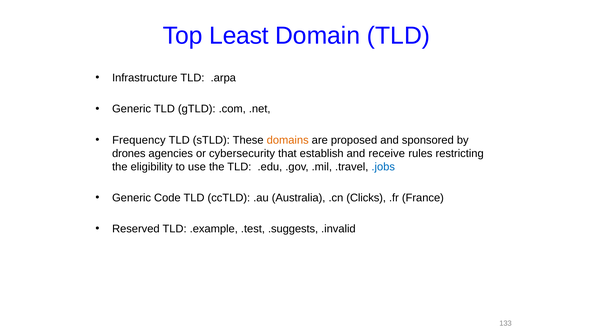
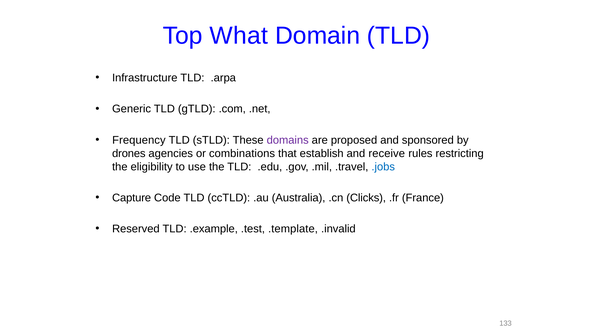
Least: Least -> What (239, 36)
domains colour: orange -> purple (288, 140)
cybersecurity: cybersecurity -> combinations (242, 154)
Generic: Generic -> Capture (132, 198)
.suggests: .suggests -> .template (293, 229)
